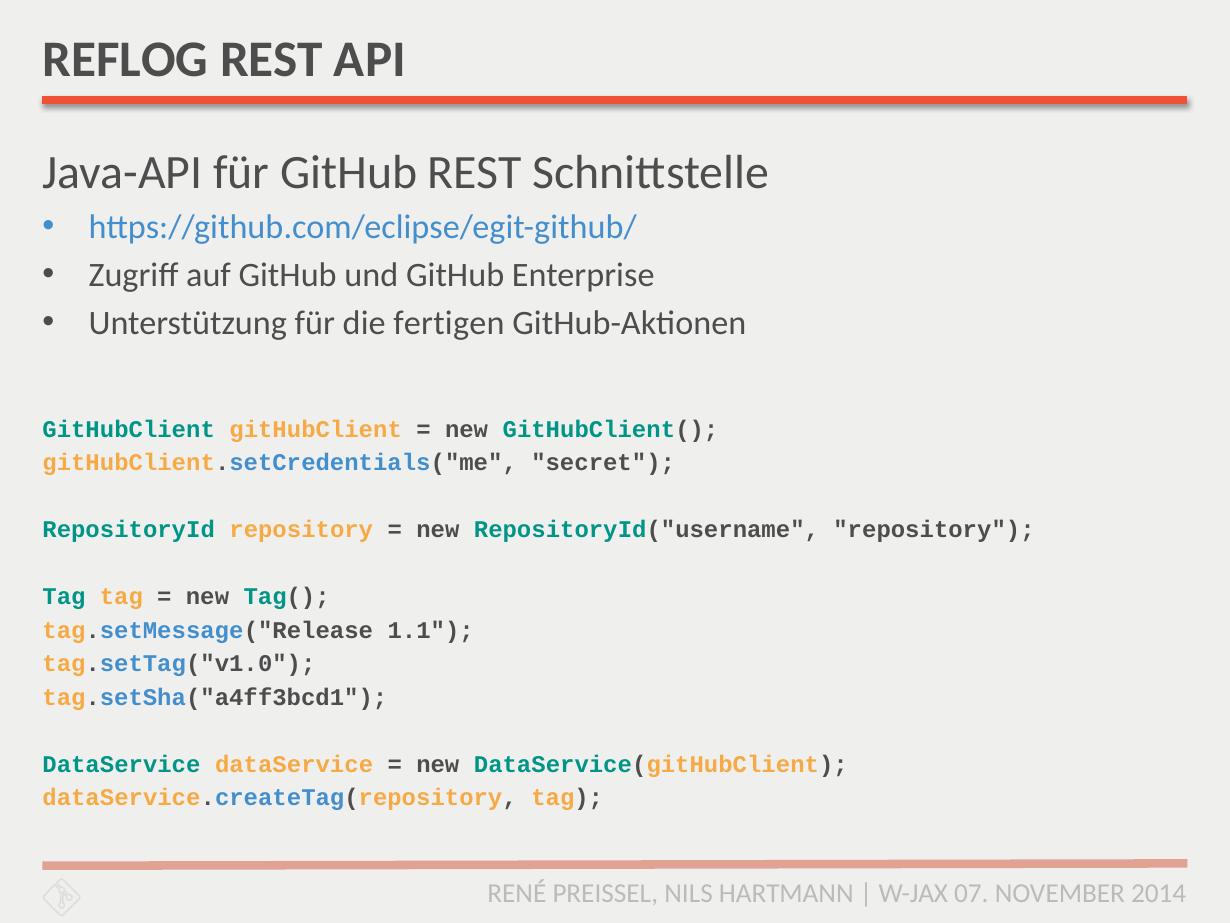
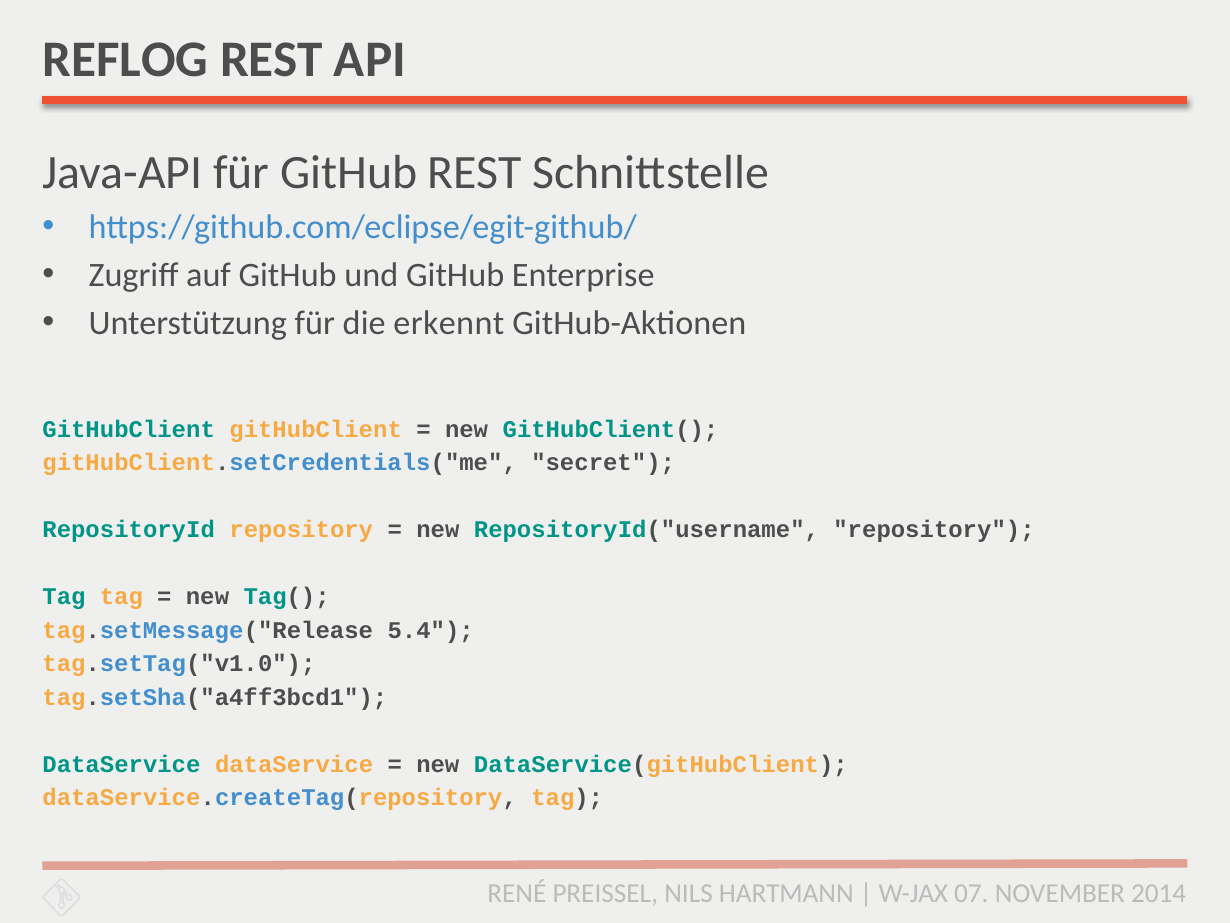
fertigen: fertigen -> erkennt (449, 323)
1.1: 1.1 -> 5.4 (431, 630)
